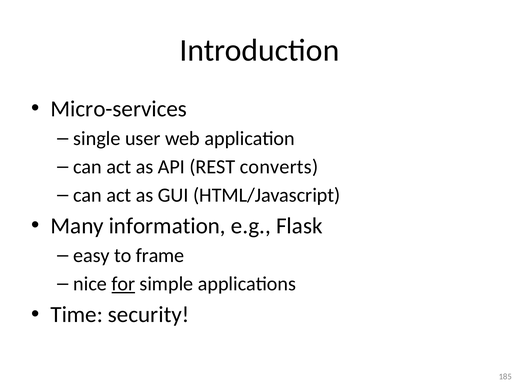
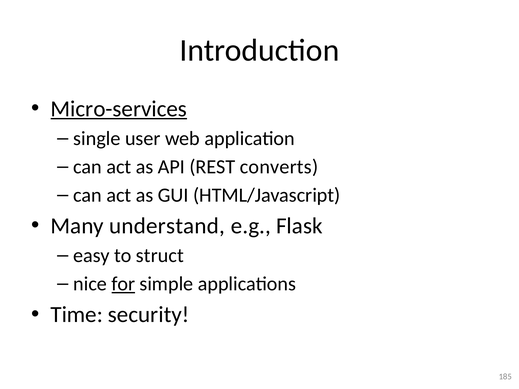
Micro-services underline: none -> present (119, 109)
information: information -> understand (167, 226)
frame: frame -> struct (160, 256)
